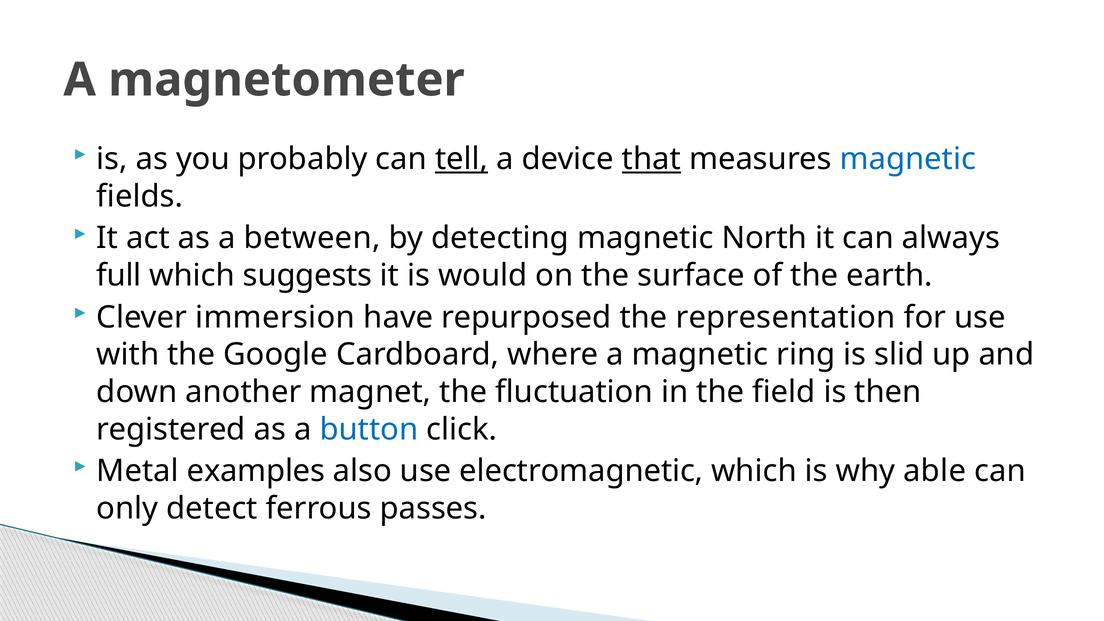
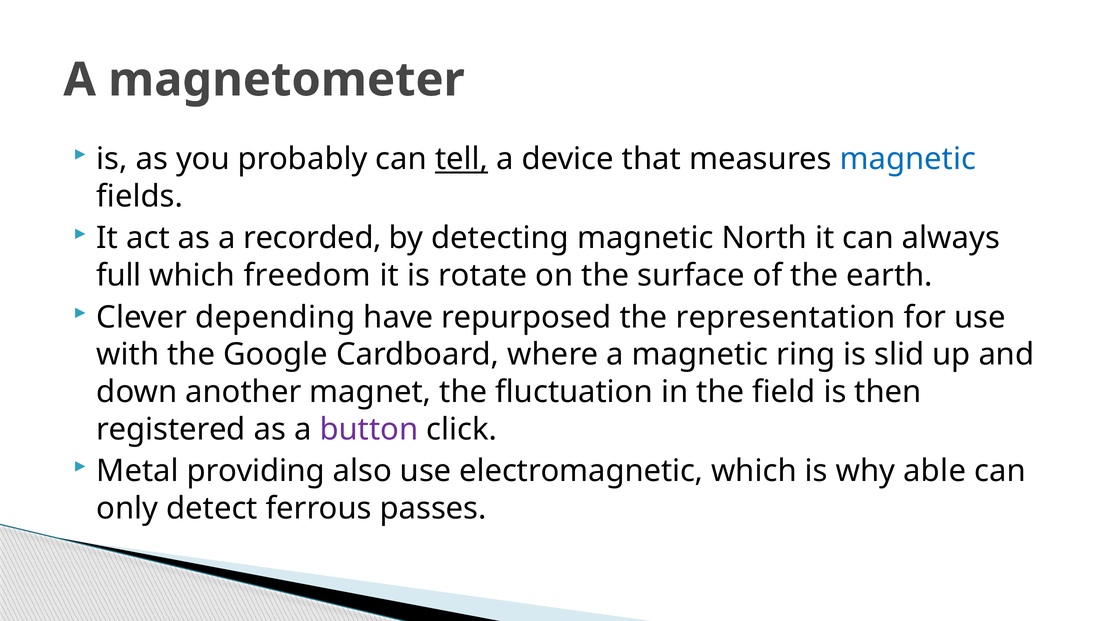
that underline: present -> none (651, 159)
between: between -> recorded (312, 238)
suggests: suggests -> freedom (307, 276)
would: would -> rotate (483, 276)
immersion: immersion -> depending (275, 317)
button colour: blue -> purple (369, 429)
examples: examples -> providing (256, 471)
